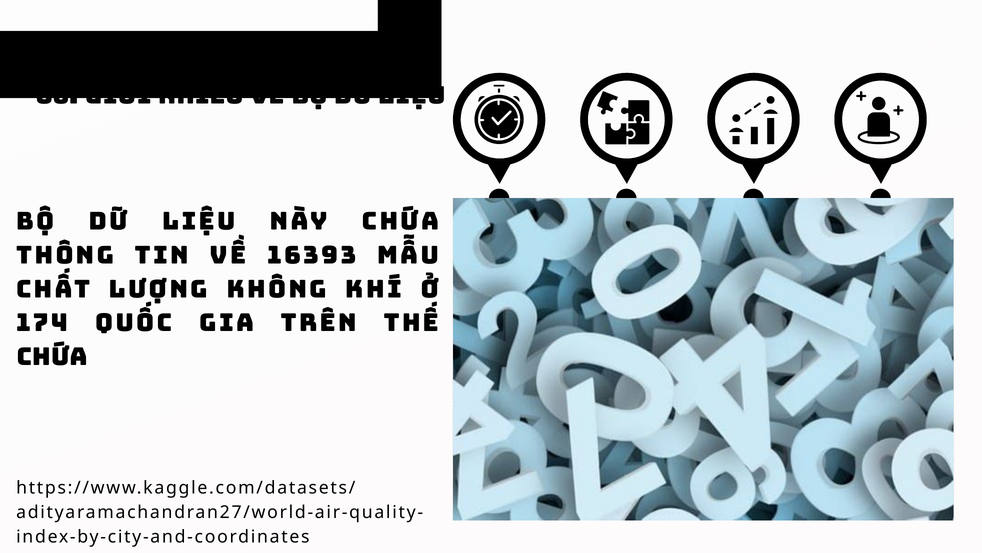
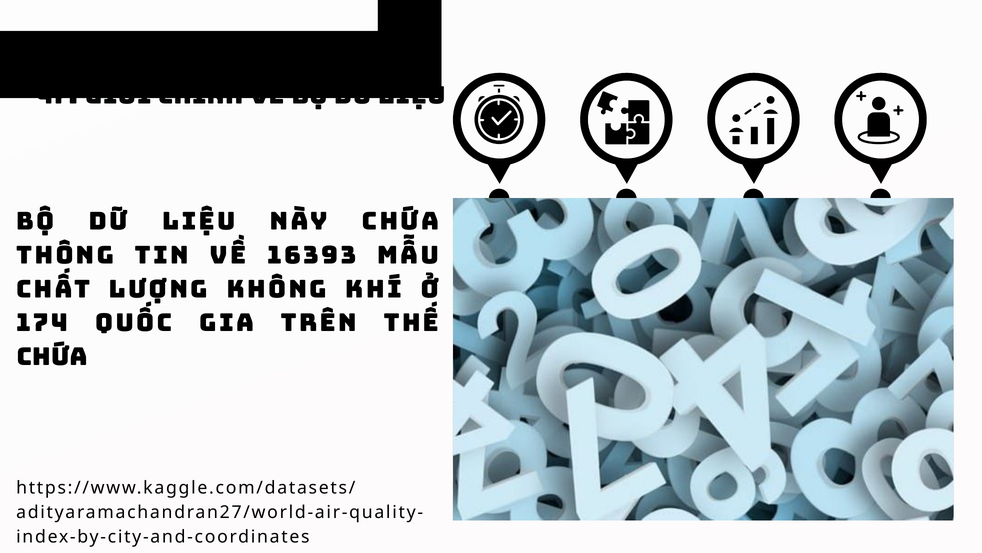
06: 06 -> 47 (57, 96)
nhiều: nhiều -> chính (201, 96)
